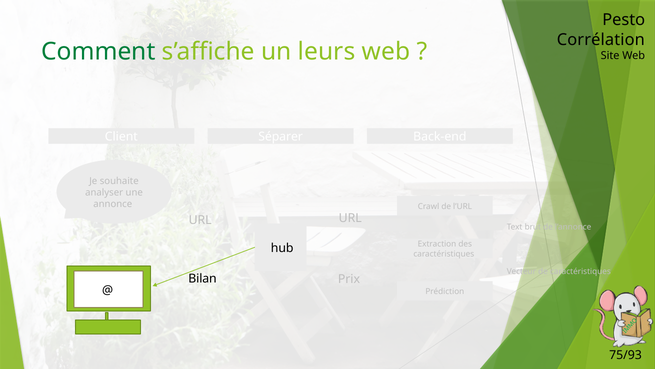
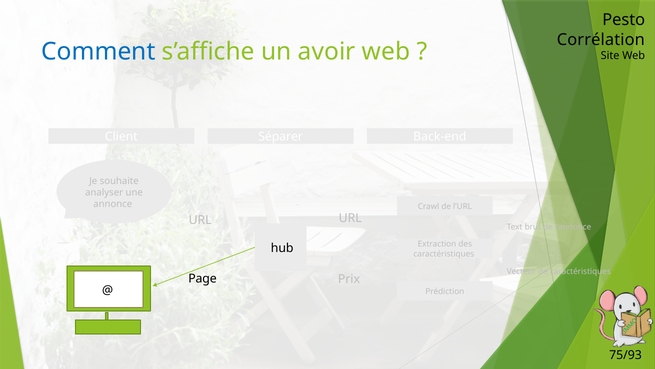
Comment colour: green -> blue (98, 52)
leurs: leurs -> avoir (327, 52)
Bilan: Bilan -> Page (203, 278)
